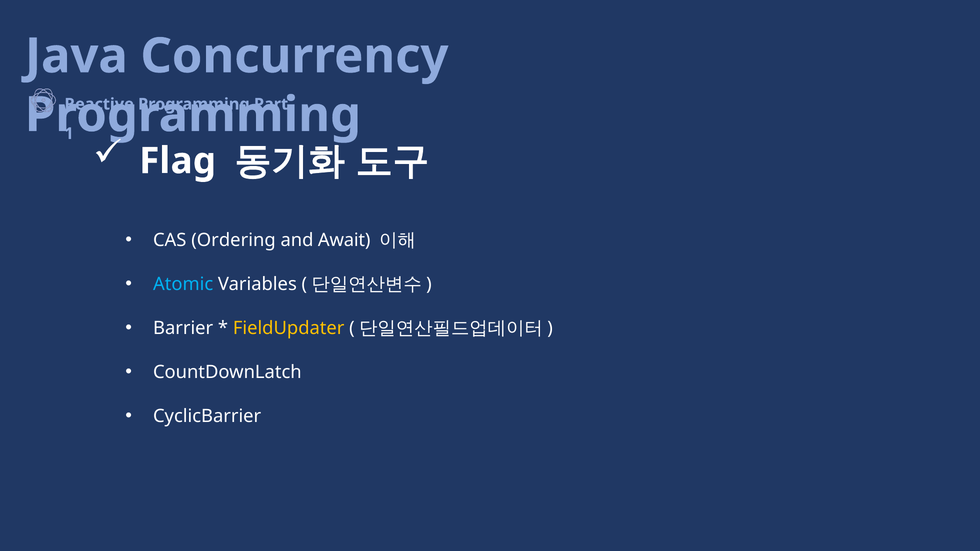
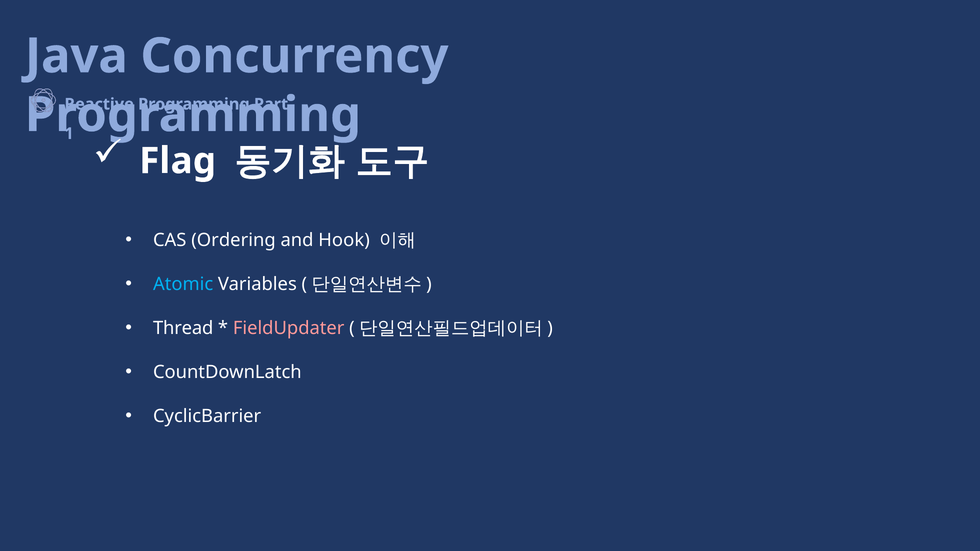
Await: Await -> Hook (344, 240)
Barrier: Barrier -> Thread (183, 328)
FieldUpdater colour: yellow -> pink (289, 328)
